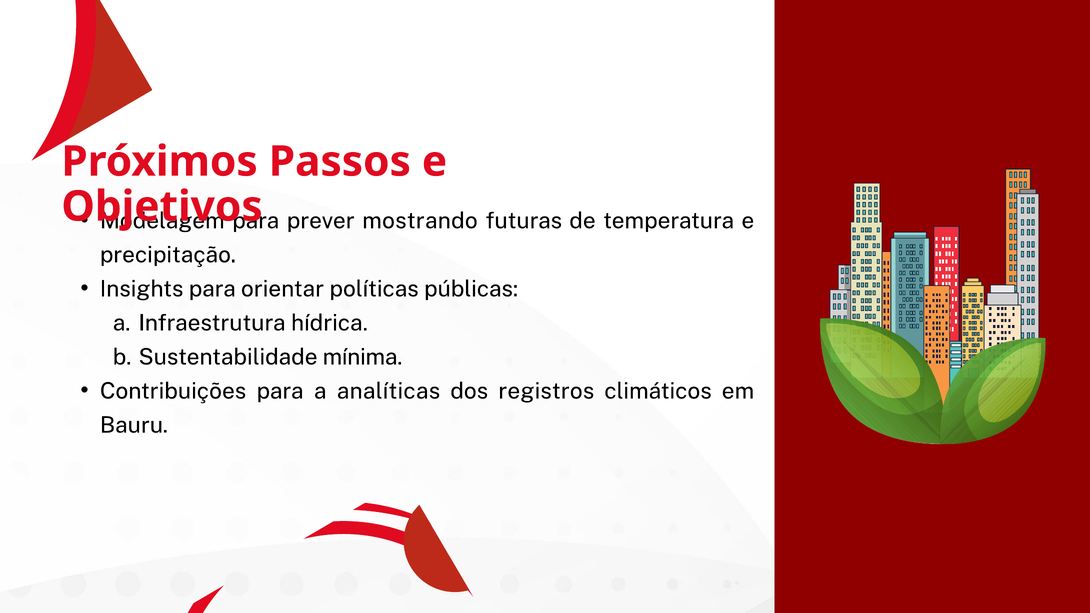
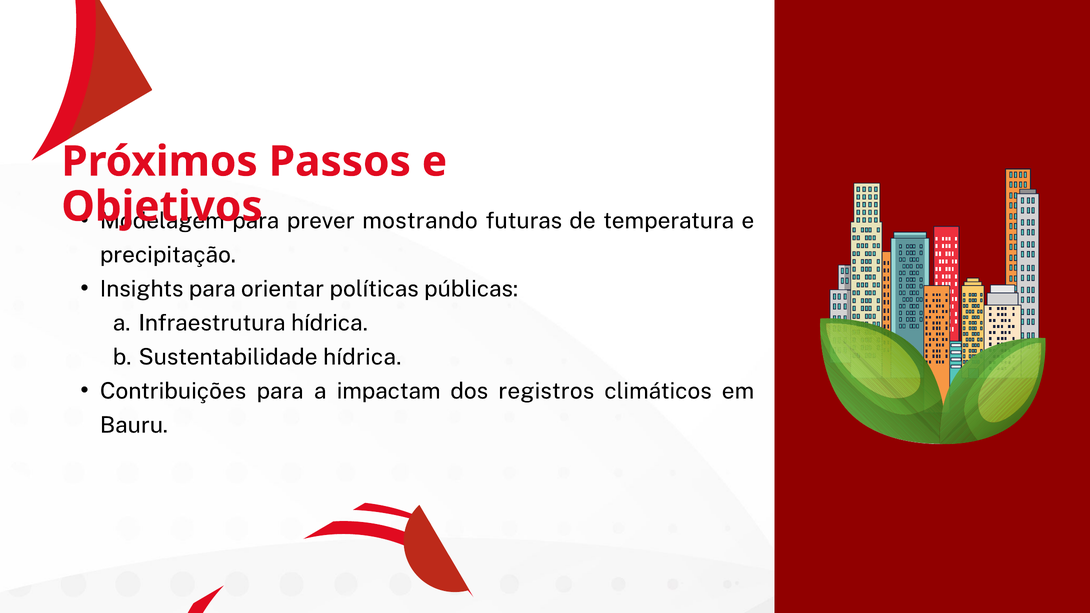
Sustentabilidade mínima: mínima -> hídrica (362, 357)
analíticas: analíticas -> impactam (389, 391)
